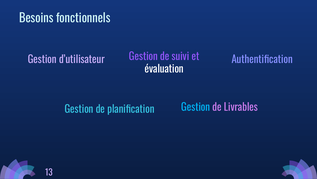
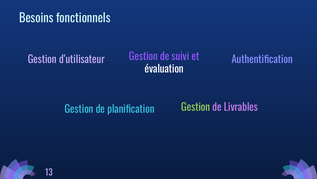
Gestion colour: light blue -> light green (196, 107)
